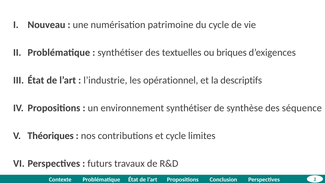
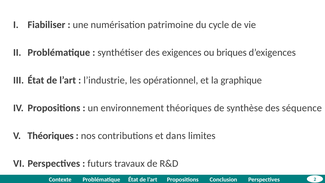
Nouveau: Nouveau -> Fiabiliser (46, 25)
textuelles: textuelles -> exigences (182, 52)
descriptifs: descriptifs -> graphique (241, 80)
environnement synthétiser: synthétiser -> théoriques (189, 108)
et cycle: cycle -> dans (176, 136)
